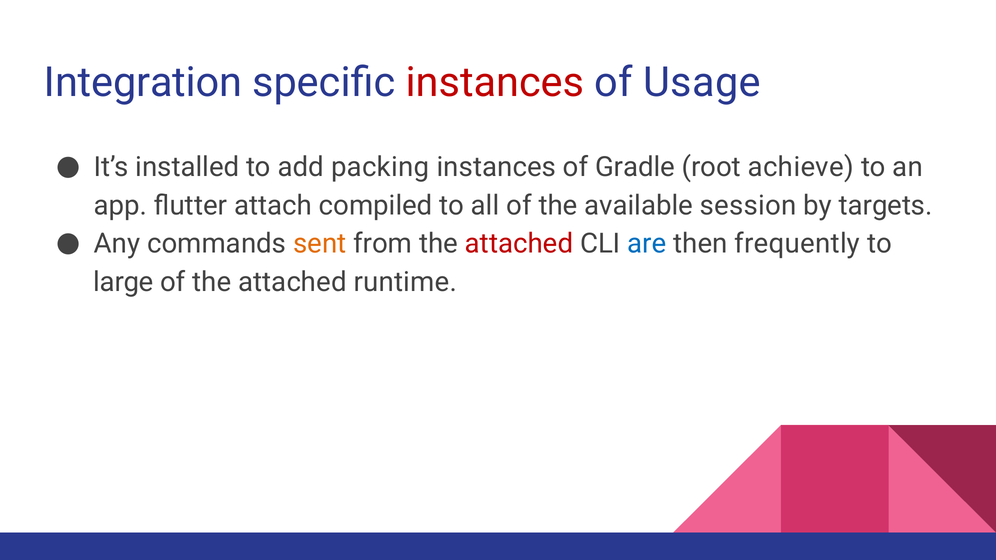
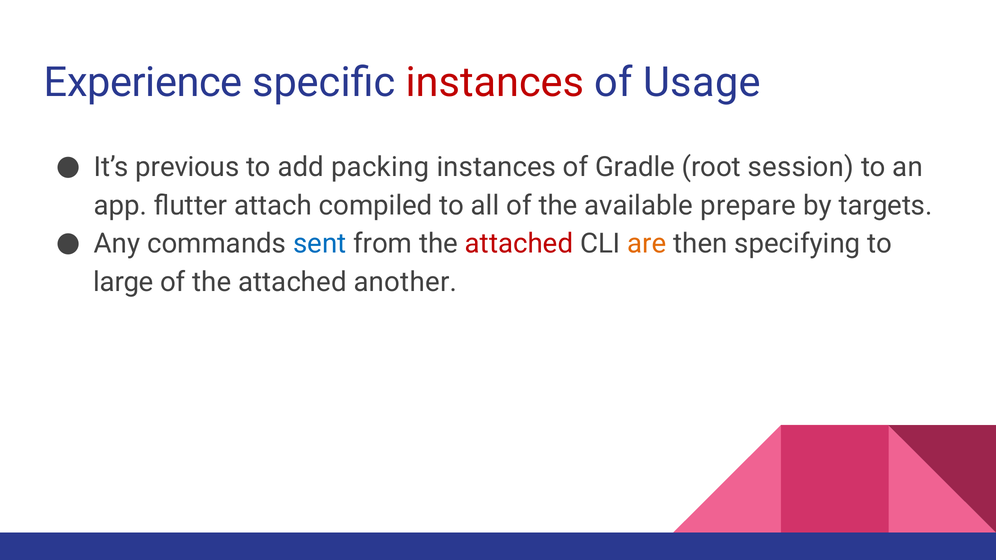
Integration: Integration -> Experience (143, 82)
installed: installed -> previous (187, 167)
achieve: achieve -> session (801, 167)
session: session -> prepare (748, 206)
sent colour: orange -> blue (320, 244)
are colour: blue -> orange (647, 244)
frequently: frequently -> specifying (797, 244)
runtime: runtime -> another (405, 282)
